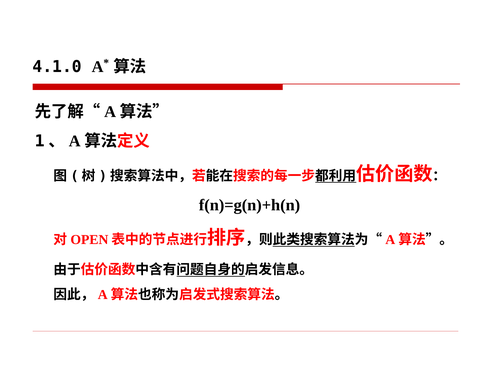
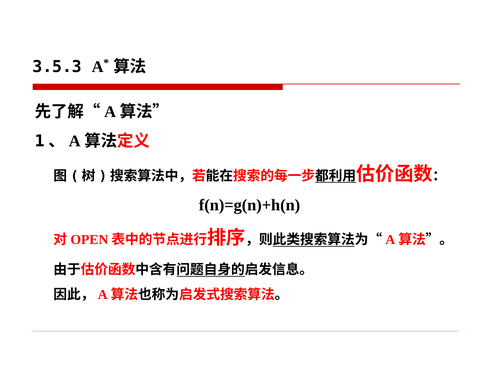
4.1.0: 4.1.0 -> 3.5.3 (57, 67)
